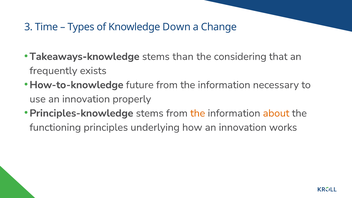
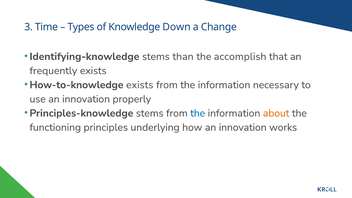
Takeaways-knowledge: Takeaways-knowledge -> Identifying-knowledge (84, 56)
considering: considering -> accomplish (240, 56)
How-to-knowledge future: future -> exists (140, 85)
the colour: orange -> blue (198, 113)
